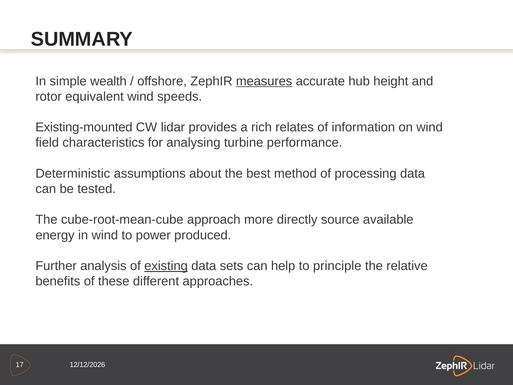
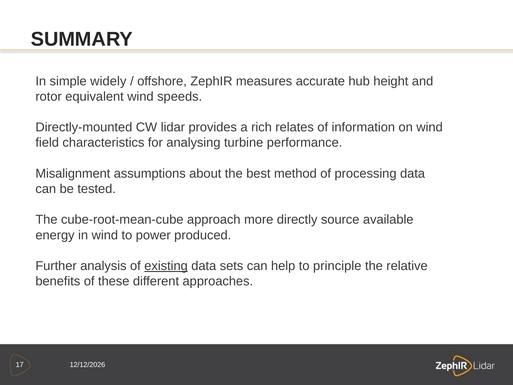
wealth: wealth -> widely (108, 81)
measures underline: present -> none (264, 81)
Existing-mounted: Existing-mounted -> Directly-mounted (84, 127)
Deterministic: Deterministic -> Misalignment (73, 173)
